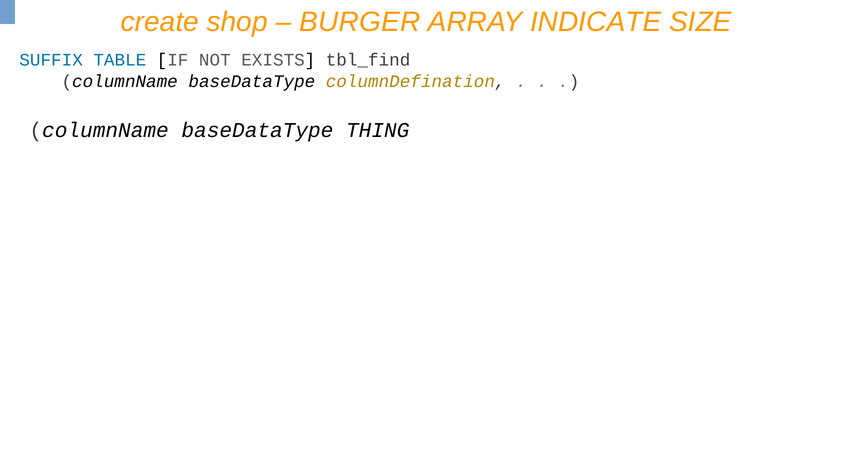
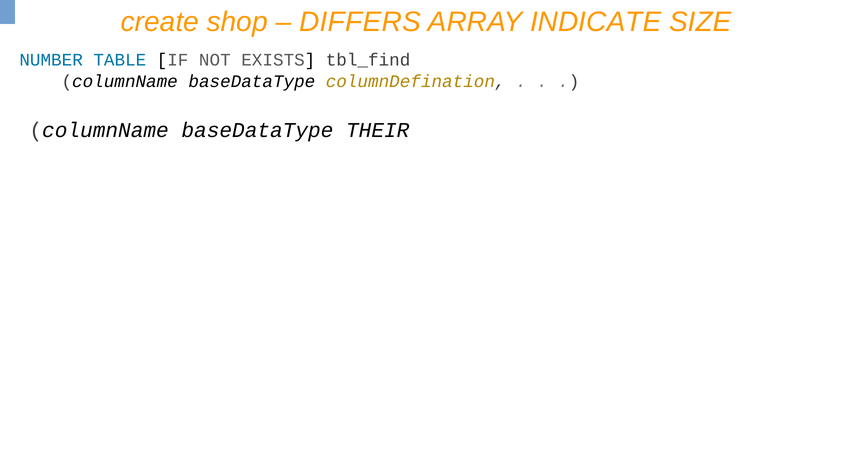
BURGER: BURGER -> DIFFERS (360, 22)
SUFFIX: SUFFIX -> NUMBER (51, 60)
THING: THING -> THEIR (378, 130)
